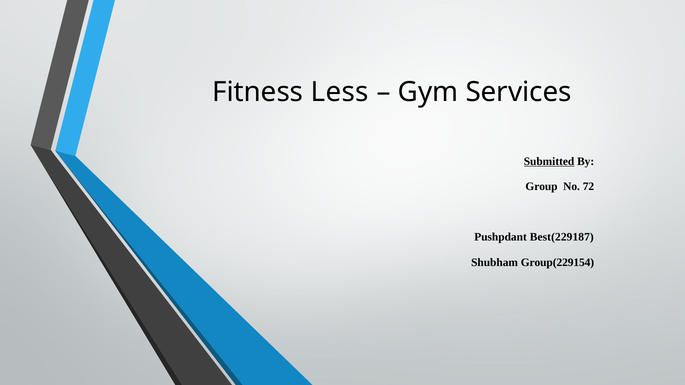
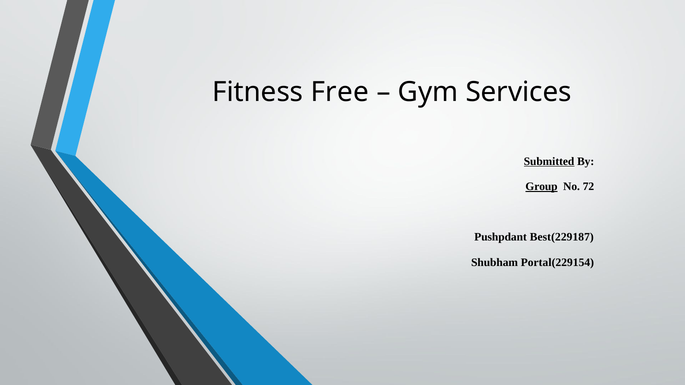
Less: Less -> Free (340, 92)
Group underline: none -> present (542, 187)
Group(229154: Group(229154 -> Portal(229154 (557, 262)
